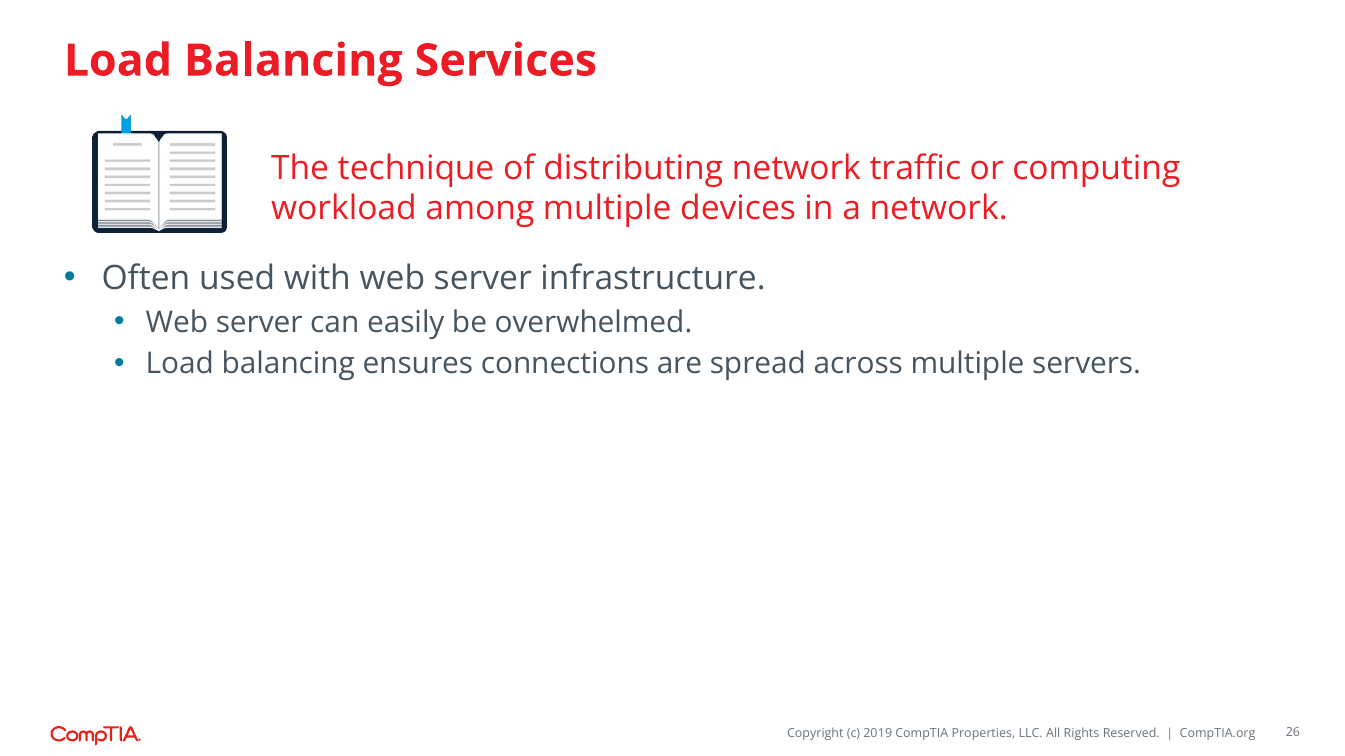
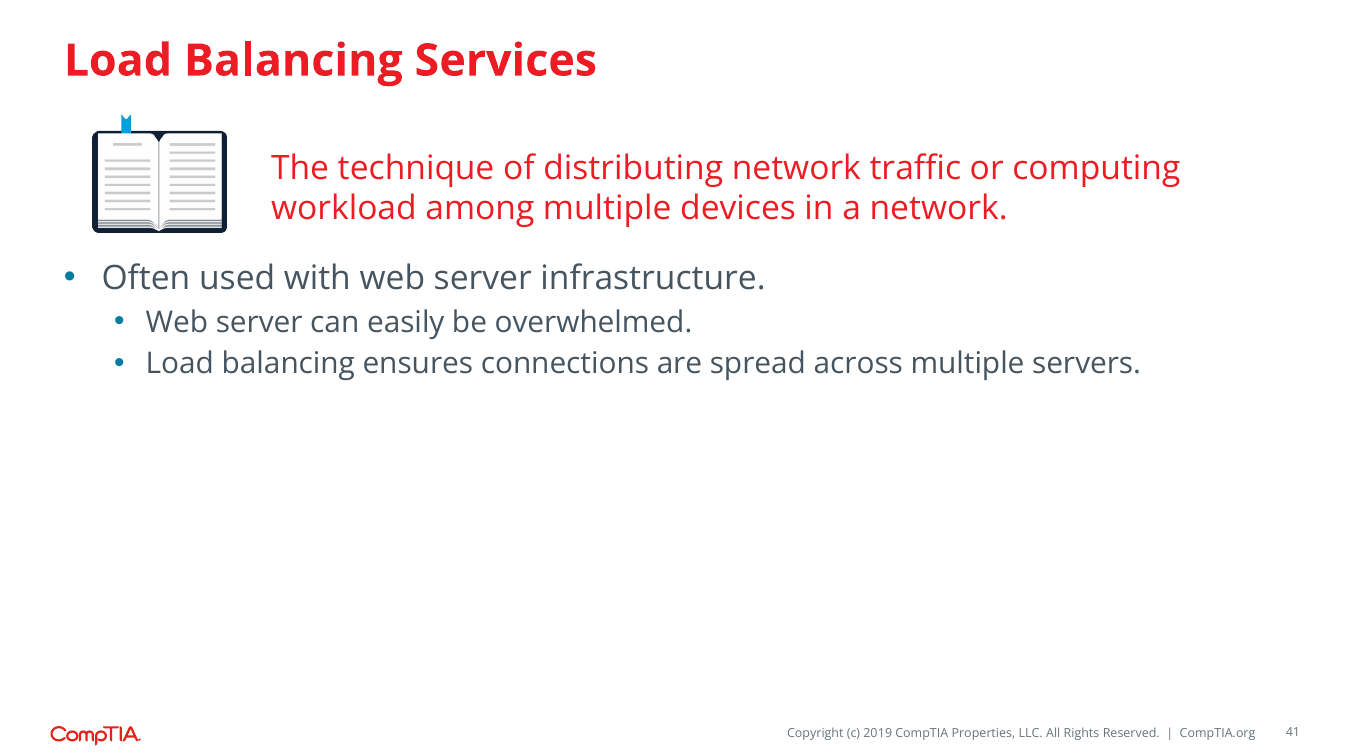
26: 26 -> 41 (1293, 733)
